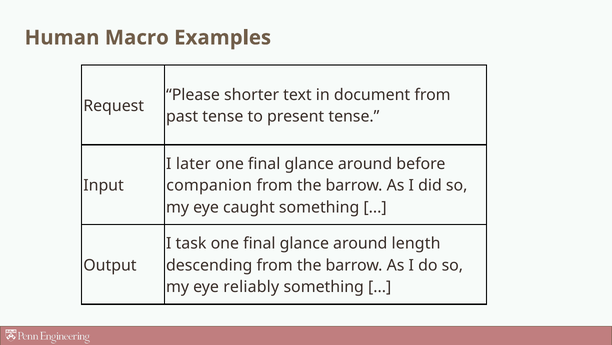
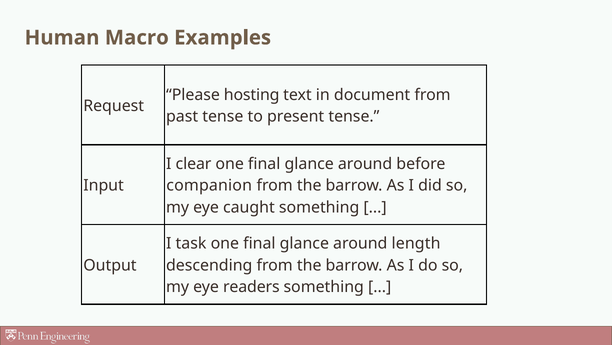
shorter: shorter -> hosting (252, 95)
later: later -> clear (194, 163)
reliably: reliably -> readers (251, 286)
